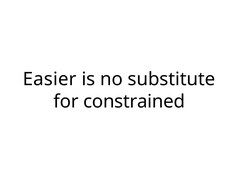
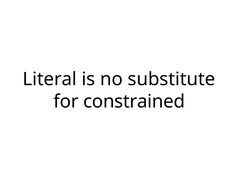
Easier: Easier -> Literal (50, 79)
